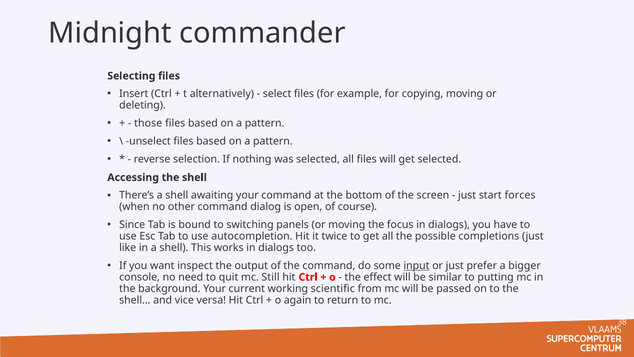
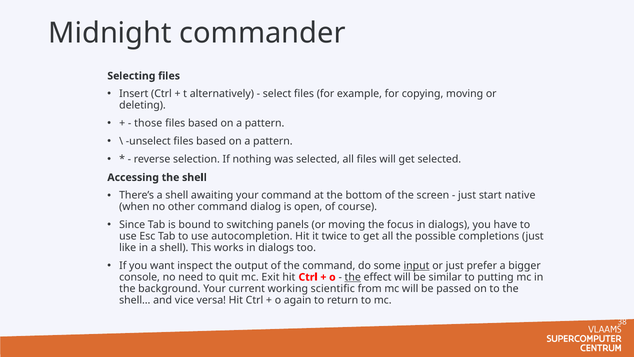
forces: forces -> native (520, 195)
Still: Still -> Exit (271, 277)
the underline: none -> present (353, 277)
